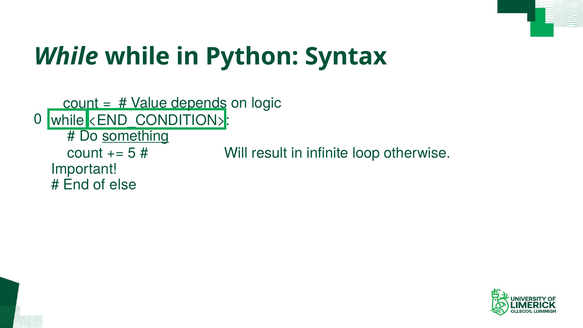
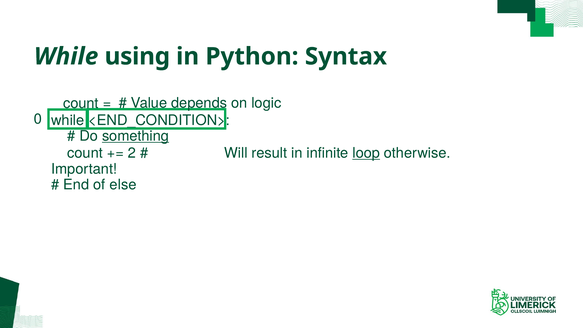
While while: while -> using (137, 56)
5: 5 -> 2 (132, 153)
loop underline: none -> present (366, 153)
